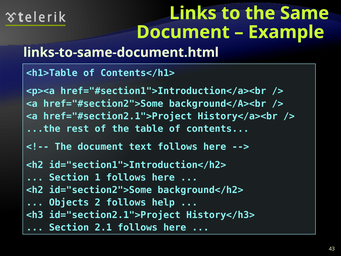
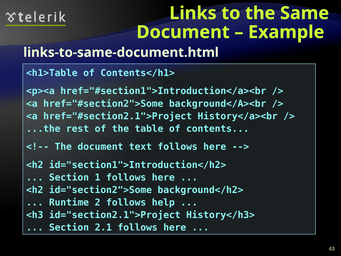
Objects: Objects -> Runtime (69, 202)
